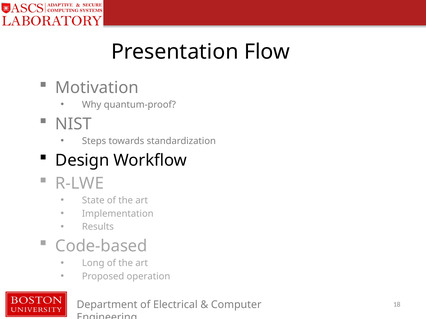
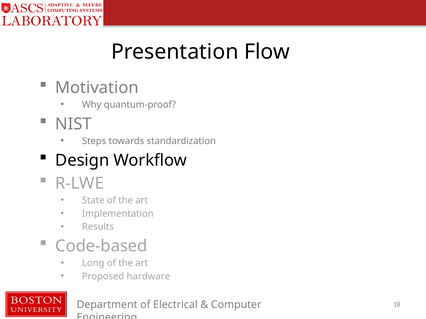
operation: operation -> hardware (148, 277)
